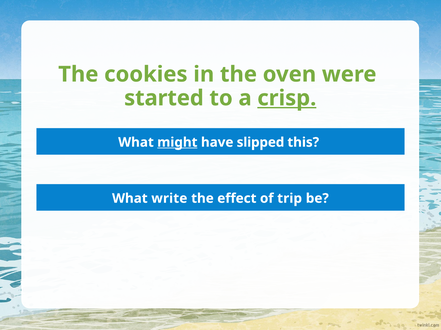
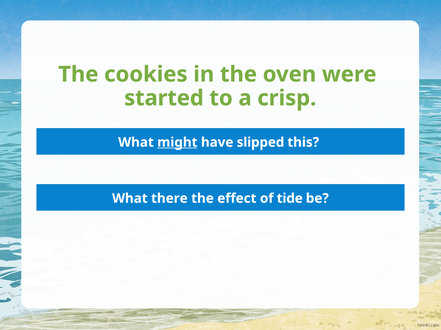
crisp underline: present -> none (287, 98)
write: write -> there (169, 199)
trip: trip -> tide (290, 199)
